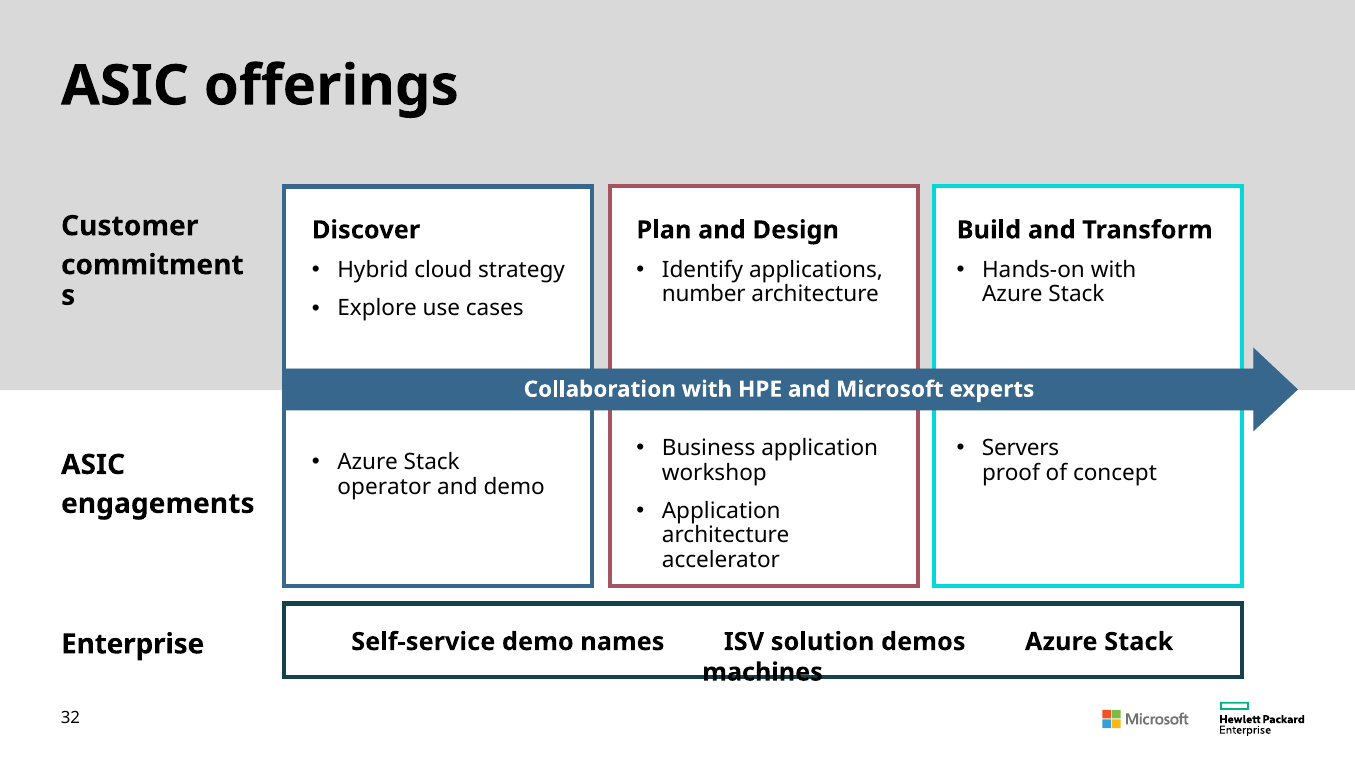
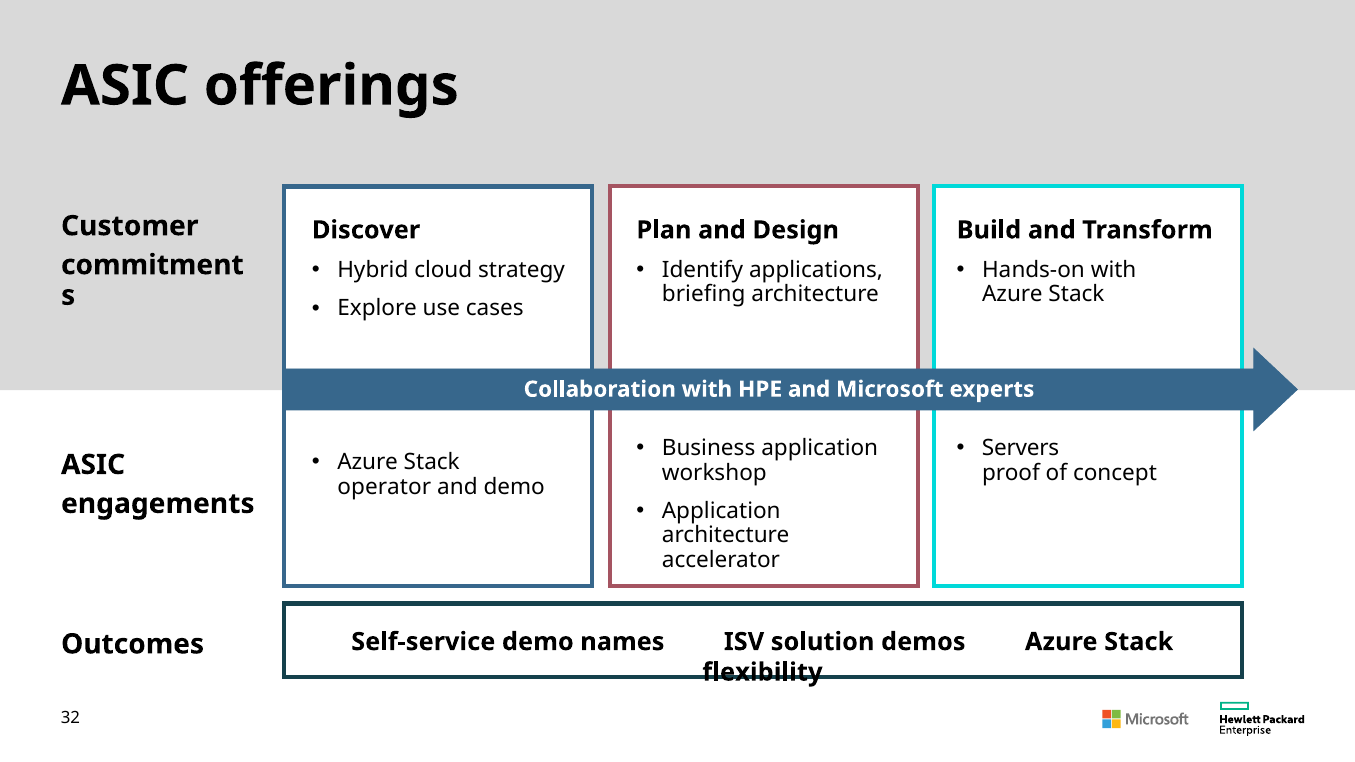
number: number -> briefing (704, 294)
Enterprise: Enterprise -> Outcomes (133, 644)
machines: machines -> flexibility (762, 672)
